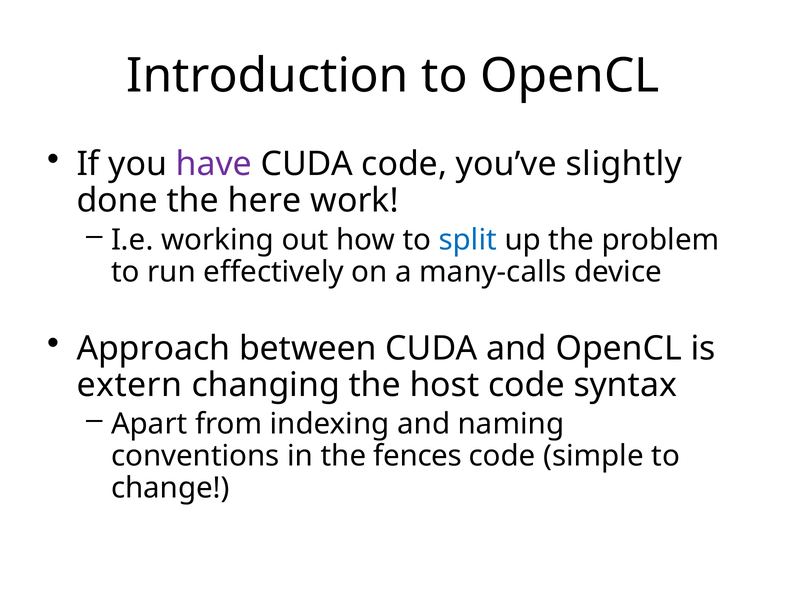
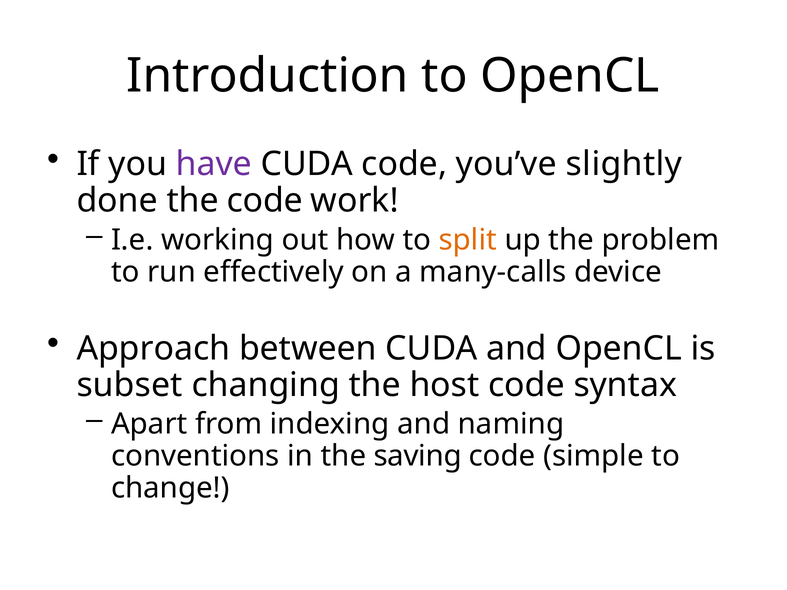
the here: here -> code (265, 201)
split colour: blue -> orange (468, 240)
extern: extern -> subset (130, 385)
fences: fences -> saving (418, 456)
